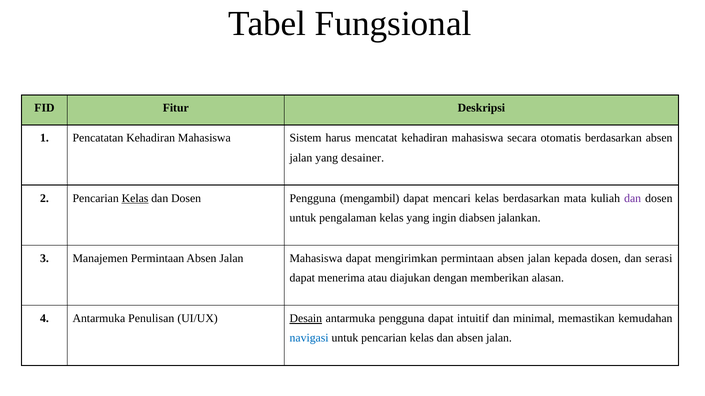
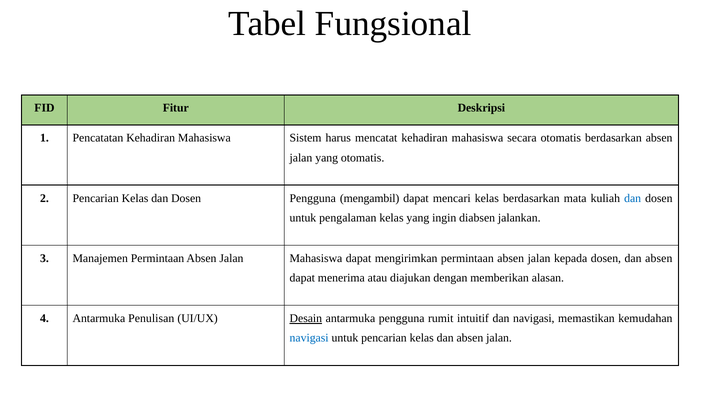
yang desainer: desainer -> otomatis (363, 158)
Kelas underline: present -> none (135, 198)
dan colour: purple -> blue (633, 198)
dosen dan serasi: serasi -> absen (659, 259)
pengguna dapat: dapat -> rumit (441, 319)
dan minimal: minimal -> navigasi (534, 319)
